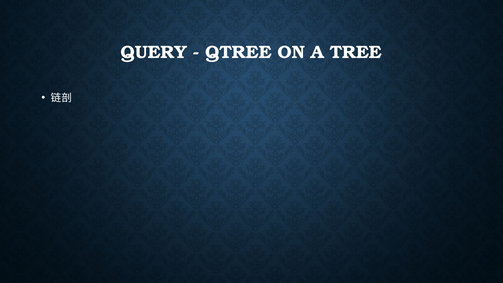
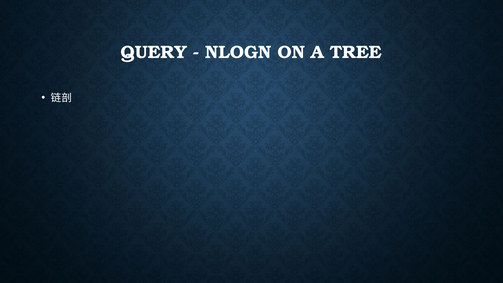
QTREE: QTREE -> NLOGN (238, 52)
